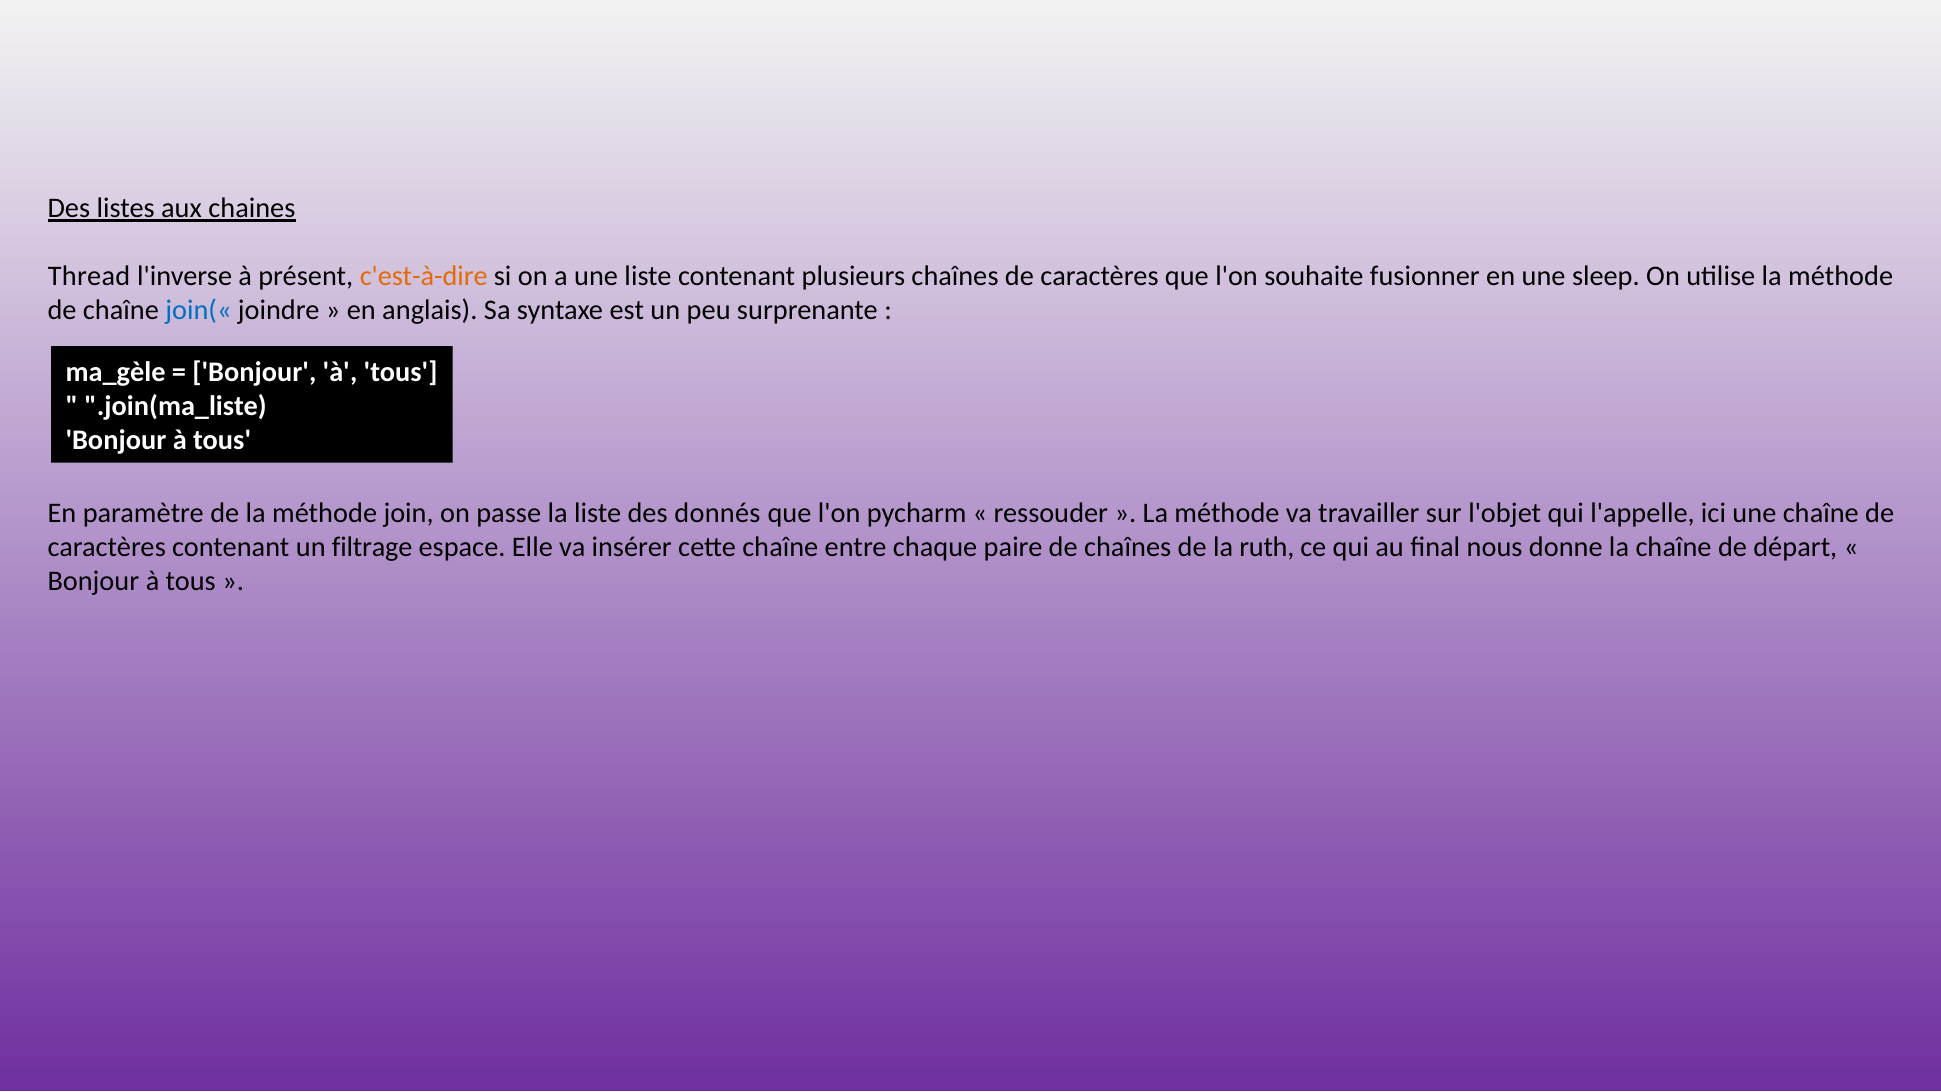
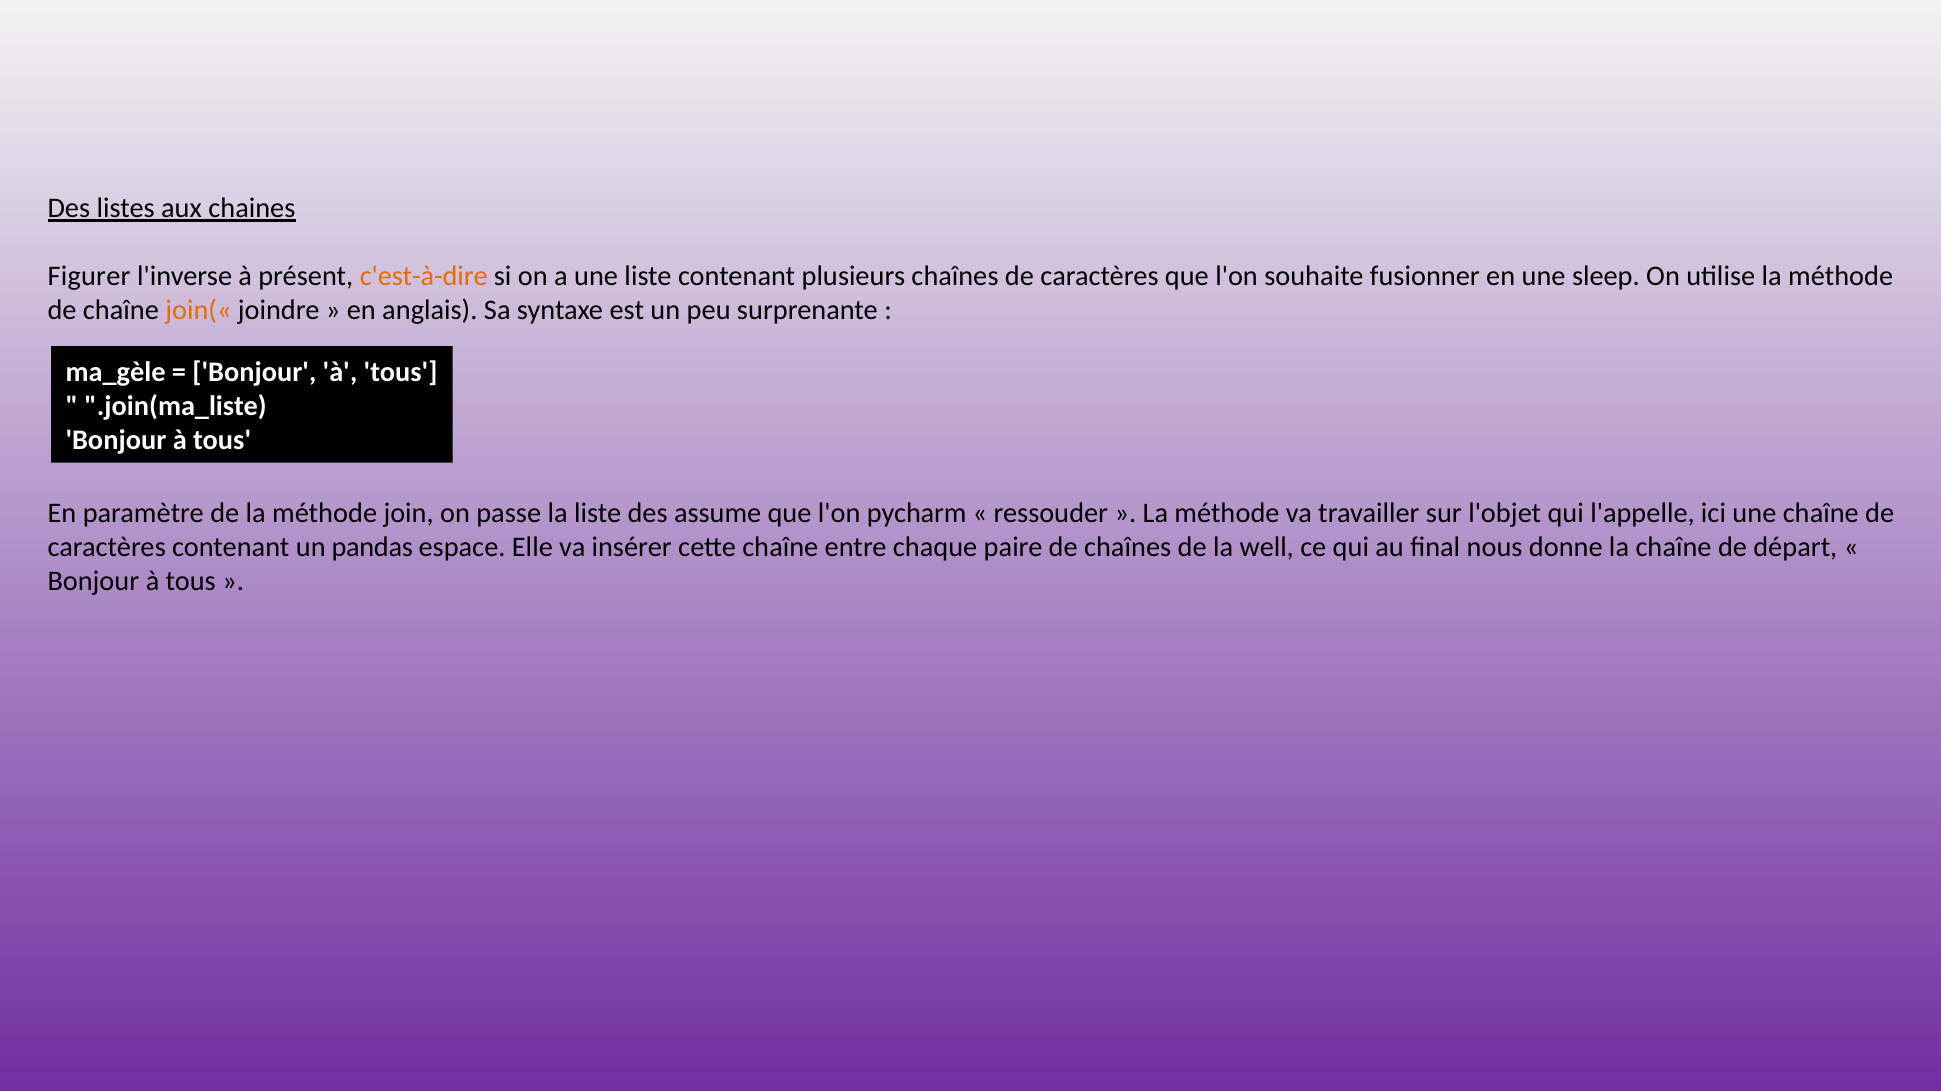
Thread: Thread -> Figurer (89, 276)
join(« colour: blue -> orange (198, 310)
donnés: donnés -> assume (718, 513)
filtrage: filtrage -> pandas (372, 547)
ruth: ruth -> well (1267, 547)
